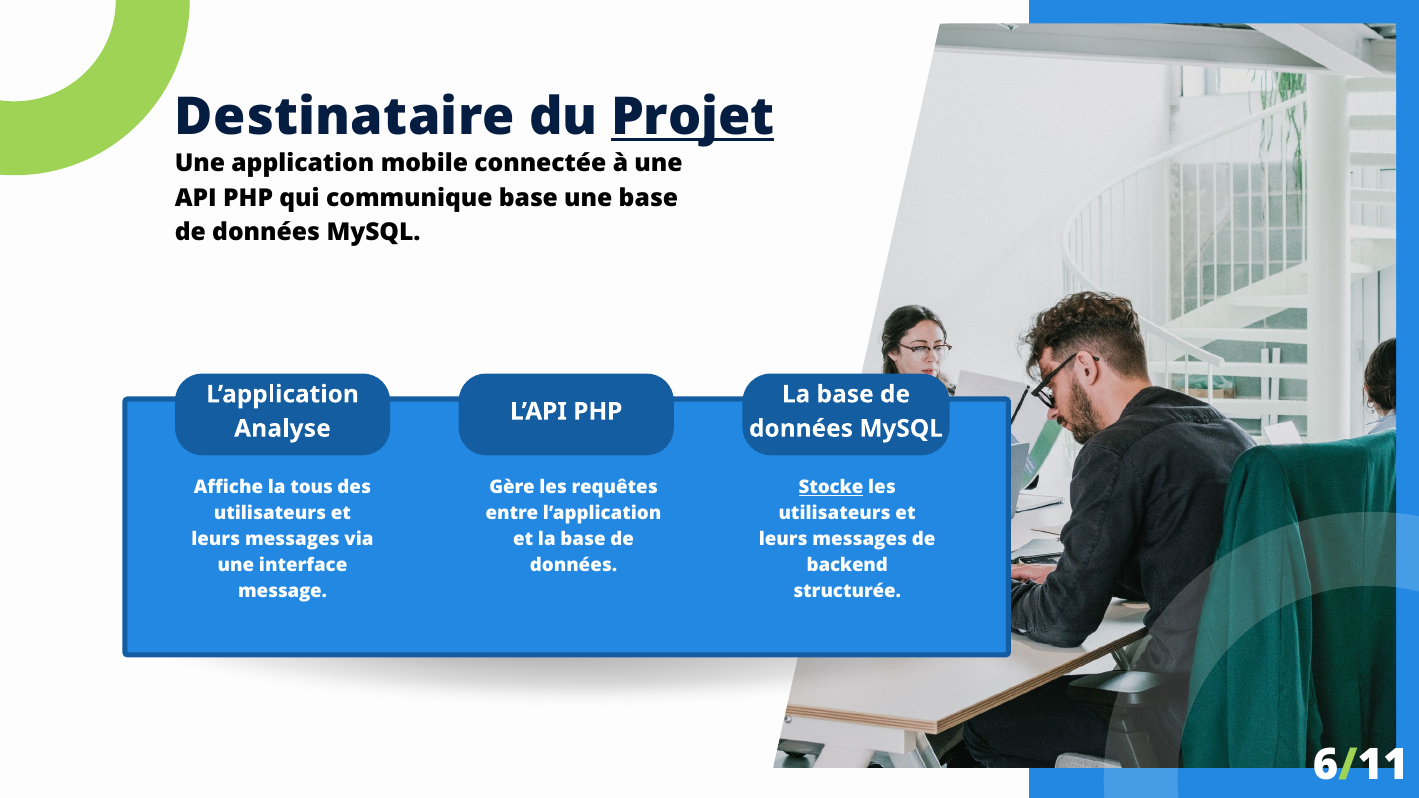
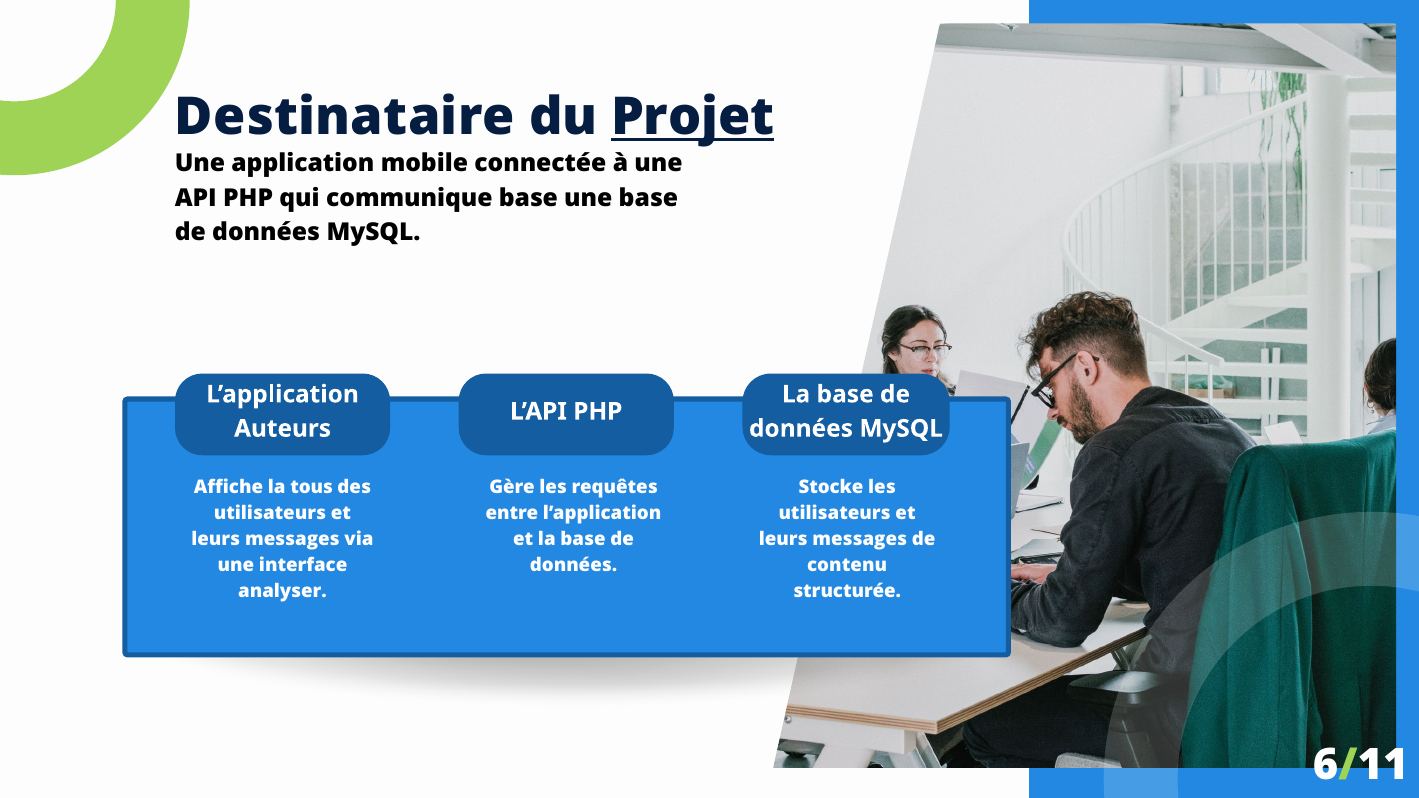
Analyse: Analyse -> Auteurs (283, 429)
Stocke underline: present -> none (831, 487)
backend: backend -> contenu (847, 566)
message: message -> analyser (283, 592)
